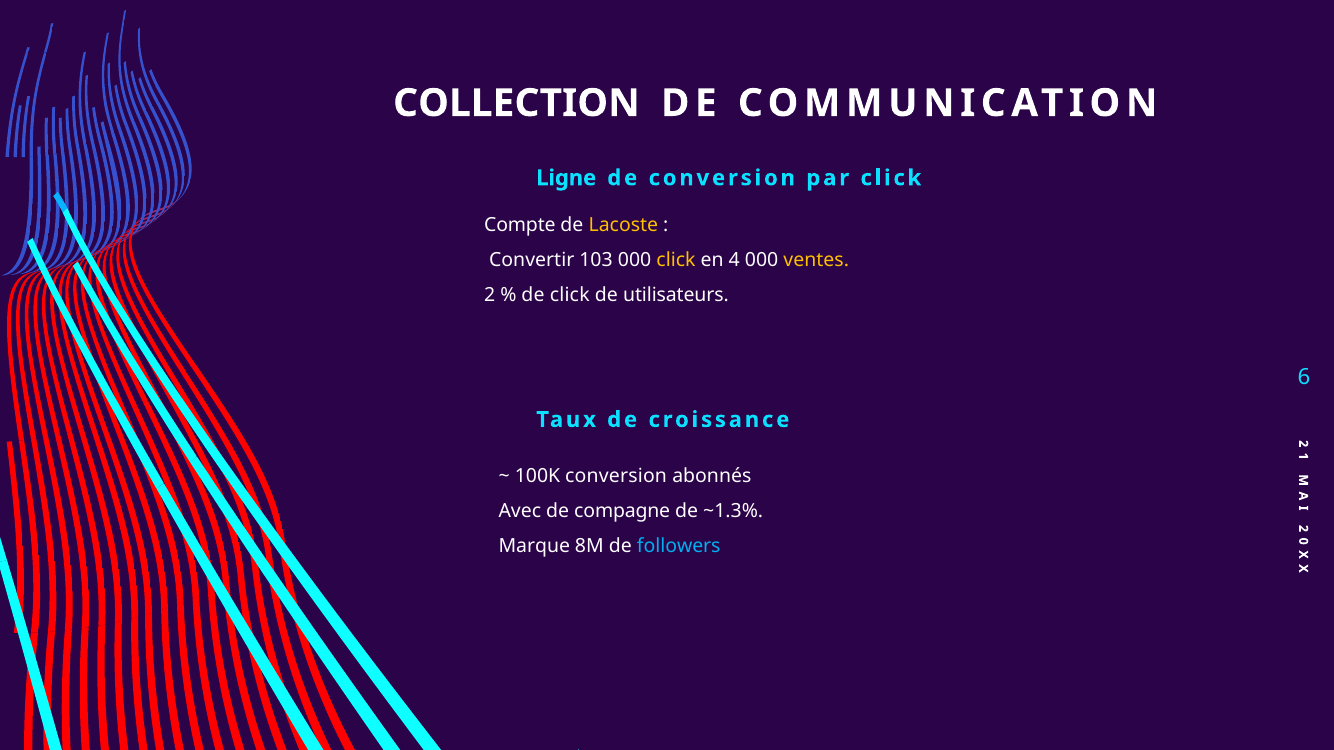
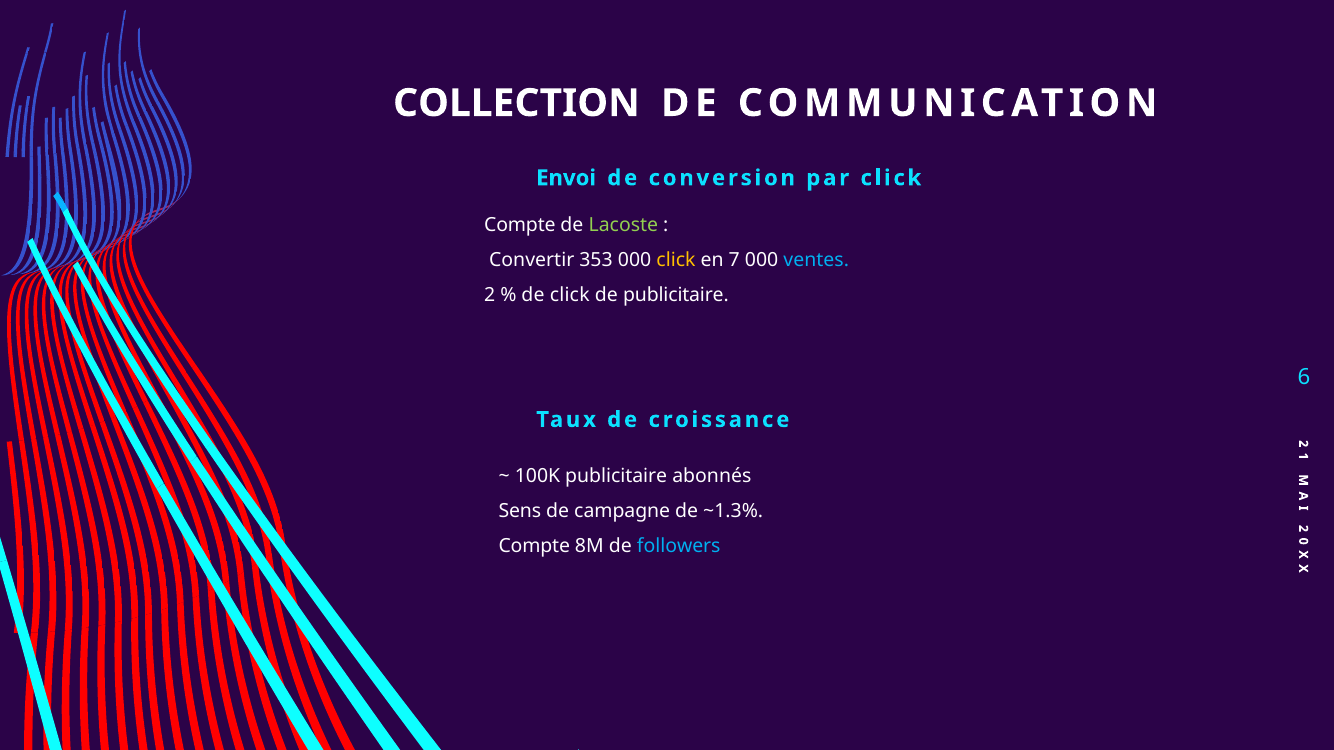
Ligne: Ligne -> Envoi (566, 178)
Lacoste colour: yellow -> light green (623, 225)
103: 103 -> 353 (596, 260)
4: 4 -> 7 (734, 260)
ventes colour: yellow -> light blue (816, 260)
de utilisateurs: utilisateurs -> publicitaire (676, 295)
100K conversion: conversion -> publicitaire (616, 476)
Avec: Avec -> Sens (520, 511)
compagne: compagne -> campagne (622, 511)
Marque: Marque -> Compte (534, 546)
